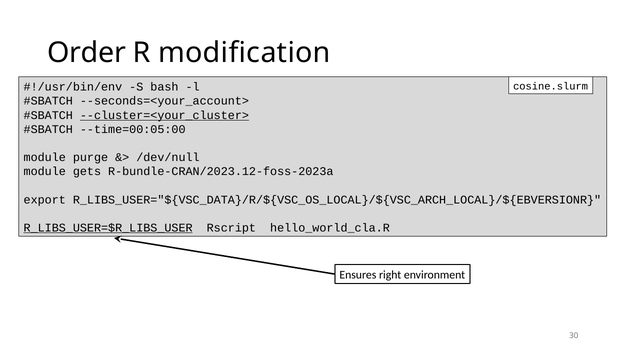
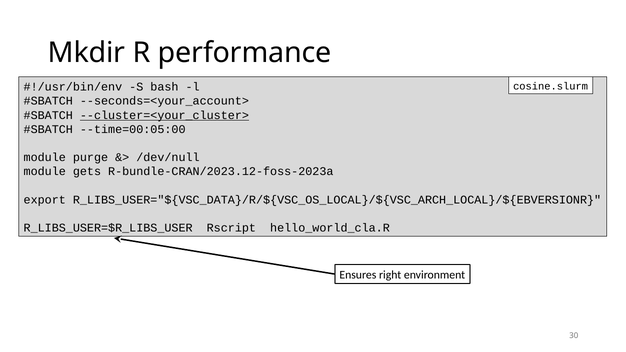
Order: Order -> Mkdir (87, 53)
modification: modification -> performance (245, 53)
R_LIBS_USER=$R_LIBS_USER underline: present -> none (108, 228)
